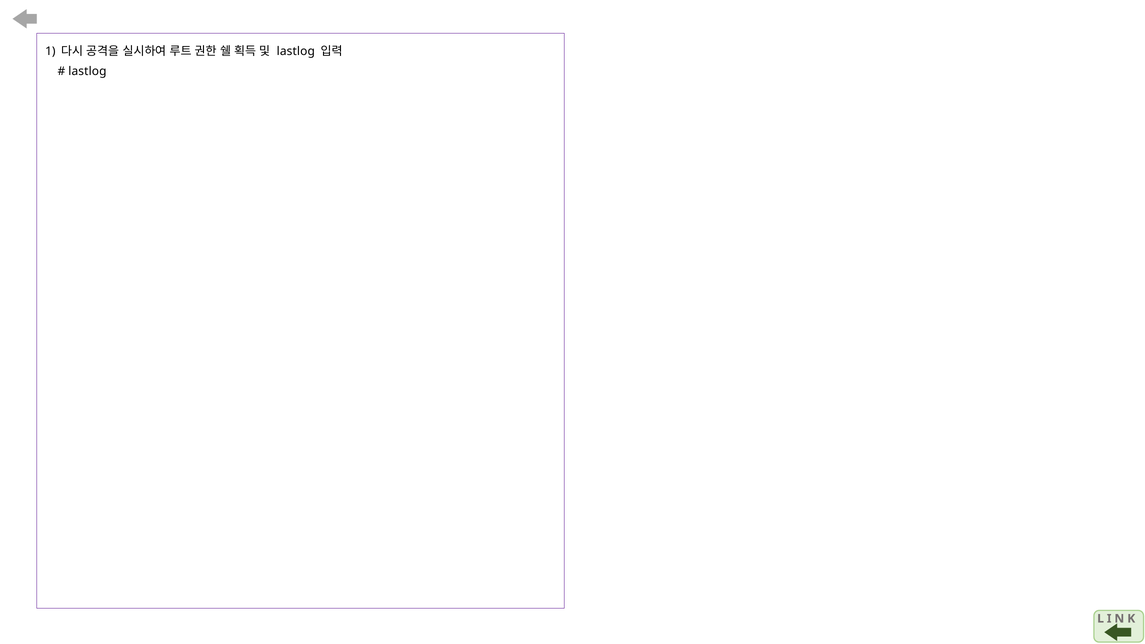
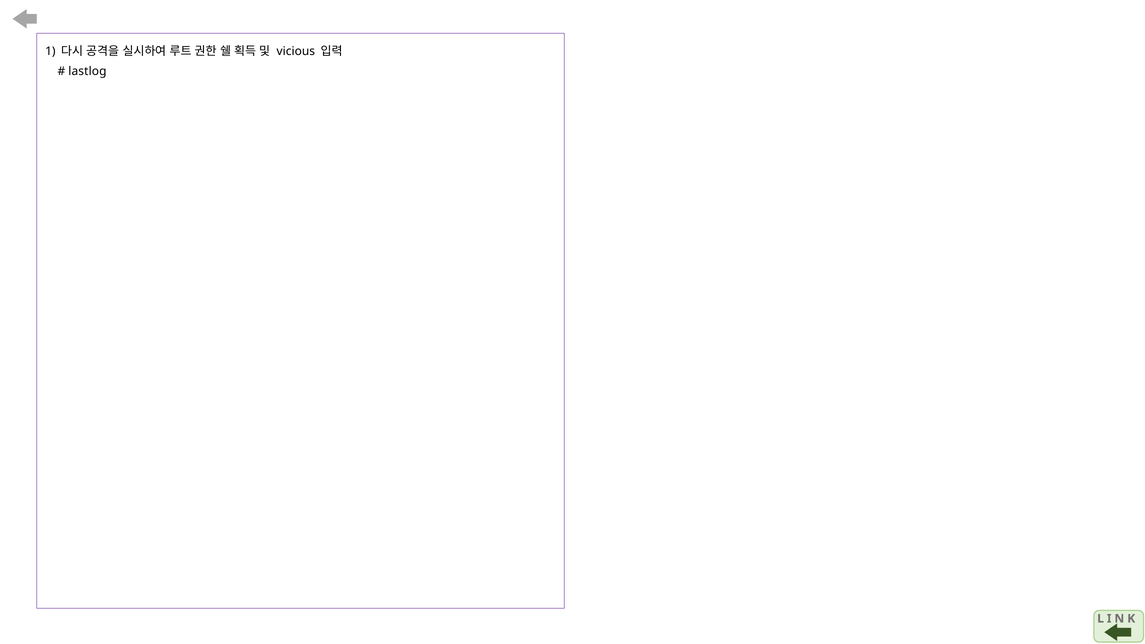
lastlog: lastlog -> vicious (296, 51)
